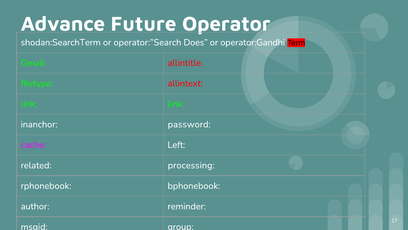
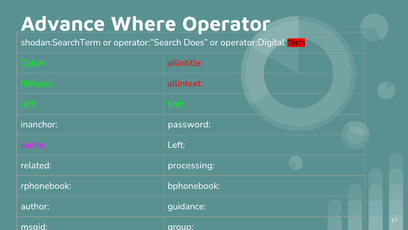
Future: Future -> Where (143, 24)
operator:Gandhi: operator:Gandhi -> operator:Digital (253, 42)
Gmail: Gmail -> Cyber (33, 63)
link: link -> left (29, 104)
reminder: reminder -> guidance (187, 206)
